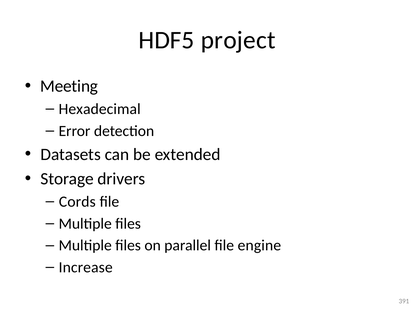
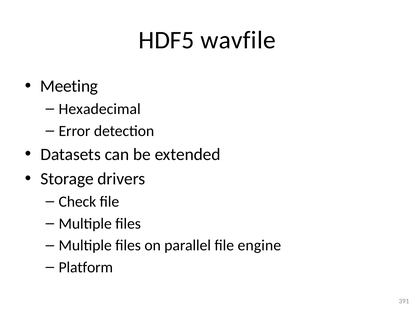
project: project -> wavfile (238, 40)
Cords: Cords -> Check (77, 202)
Increase: Increase -> Platform (86, 268)
